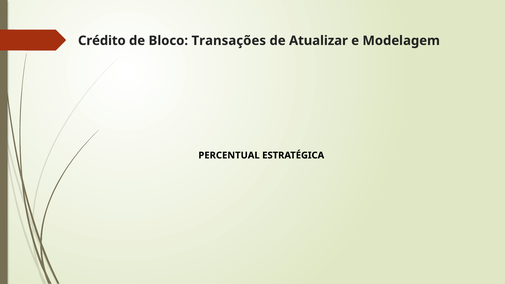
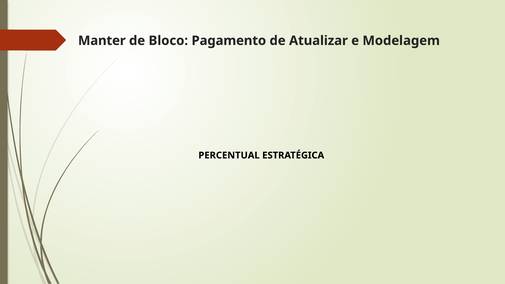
Crédito: Crédito -> Manter (102, 41)
Transações: Transações -> Pagamento (229, 41)
